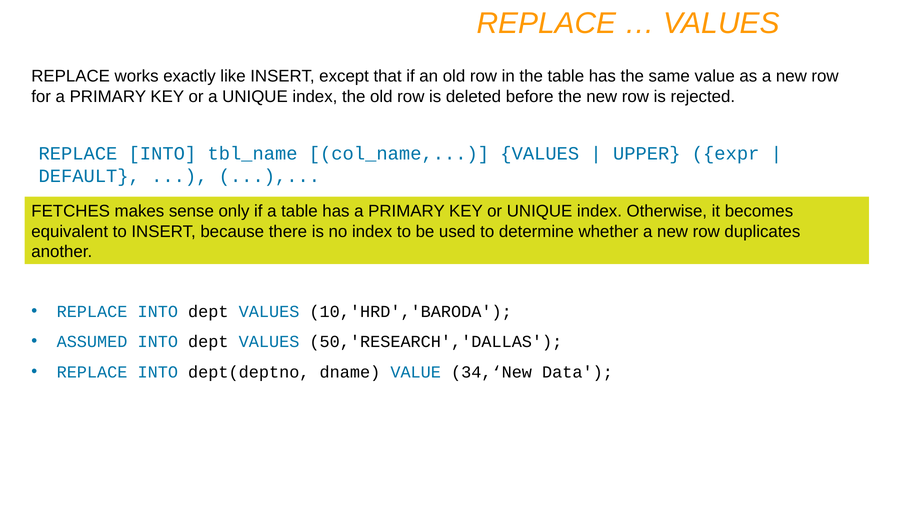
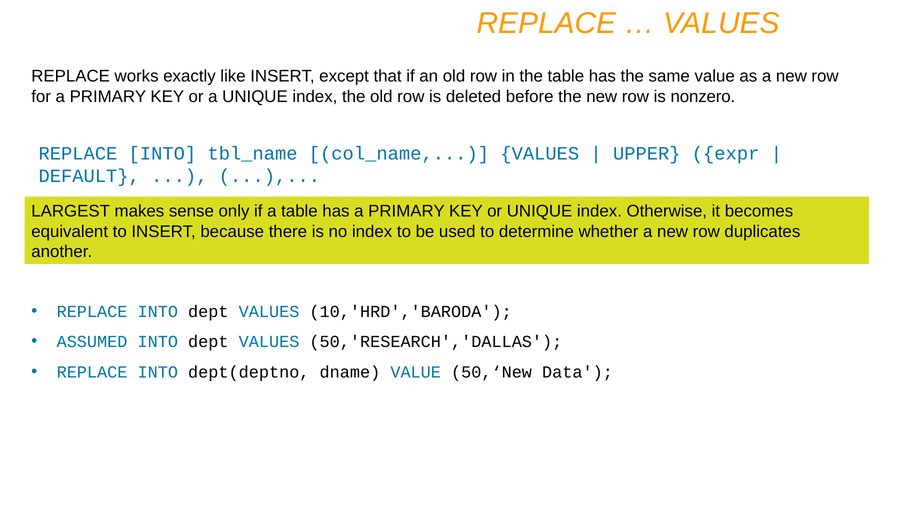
rejected: rejected -> nonzero (703, 97)
FETCHES: FETCHES -> LARGEST (71, 211)
34,‘New: 34,‘New -> 50,‘New (492, 372)
